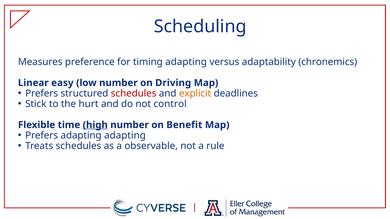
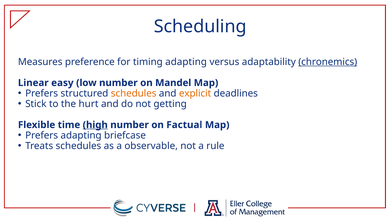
chronemics underline: none -> present (328, 62)
Driving: Driving -> Mandel (173, 83)
schedules colour: red -> orange (134, 94)
control: control -> getting (170, 104)
Benefit: Benefit -> Factual (184, 125)
adapting adapting: adapting -> briefcase (125, 136)
